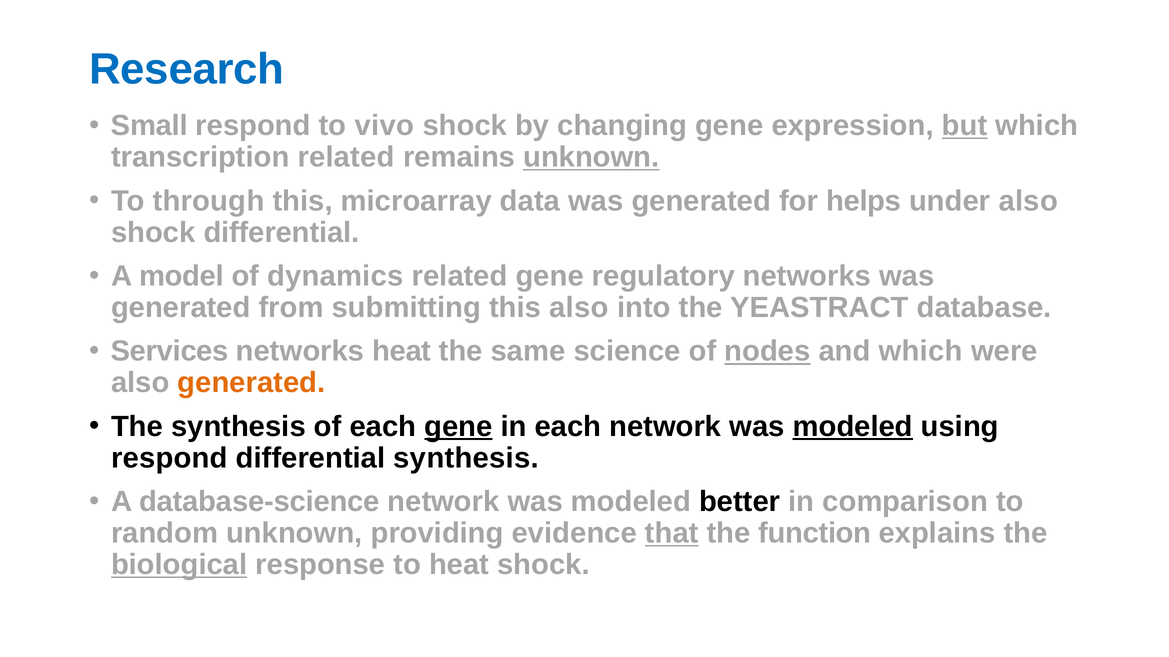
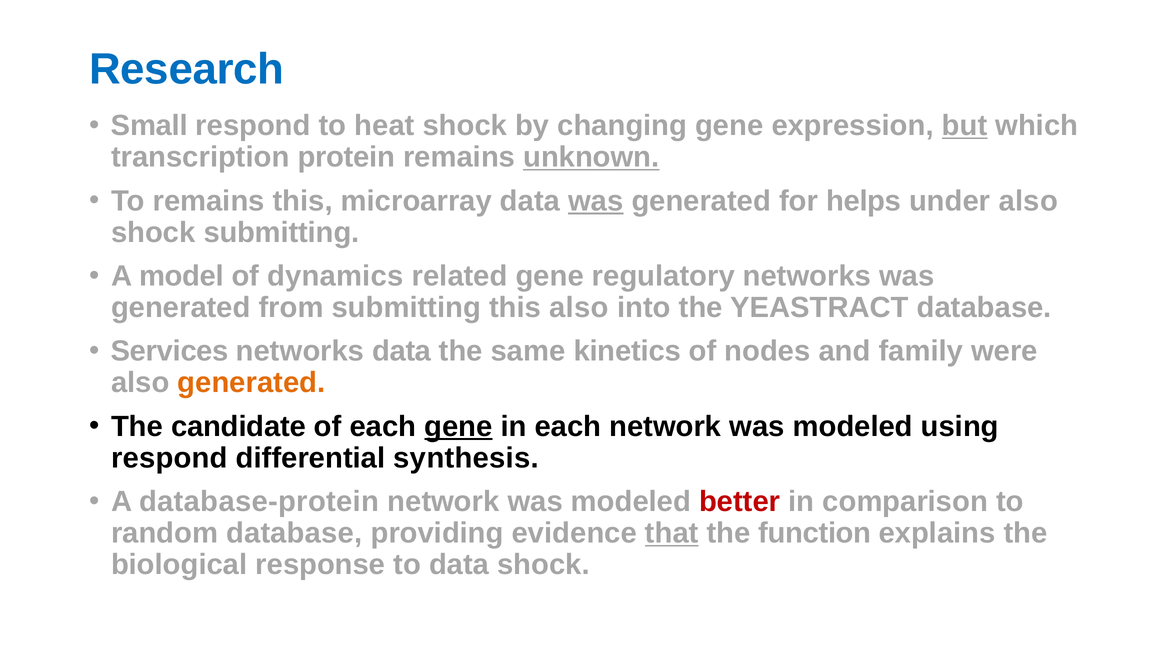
vivo: vivo -> heat (384, 126)
transcription related: related -> protein (346, 157)
To through: through -> remains (209, 201)
was underline: none -> present (596, 201)
shock differential: differential -> submitting (281, 233)
networks heat: heat -> data (402, 352)
science: science -> kinetics (627, 352)
nodes underline: present -> none (767, 352)
and which: which -> family (921, 352)
The synthesis: synthesis -> candidate (239, 427)
modeled underline: present -> none (853, 427)
database-science: database-science -> database-protein (259, 502)
better colour: black -> red (740, 502)
random unknown: unknown -> database (294, 534)
biological underline: present -> none (179, 565)
to heat: heat -> data (459, 565)
